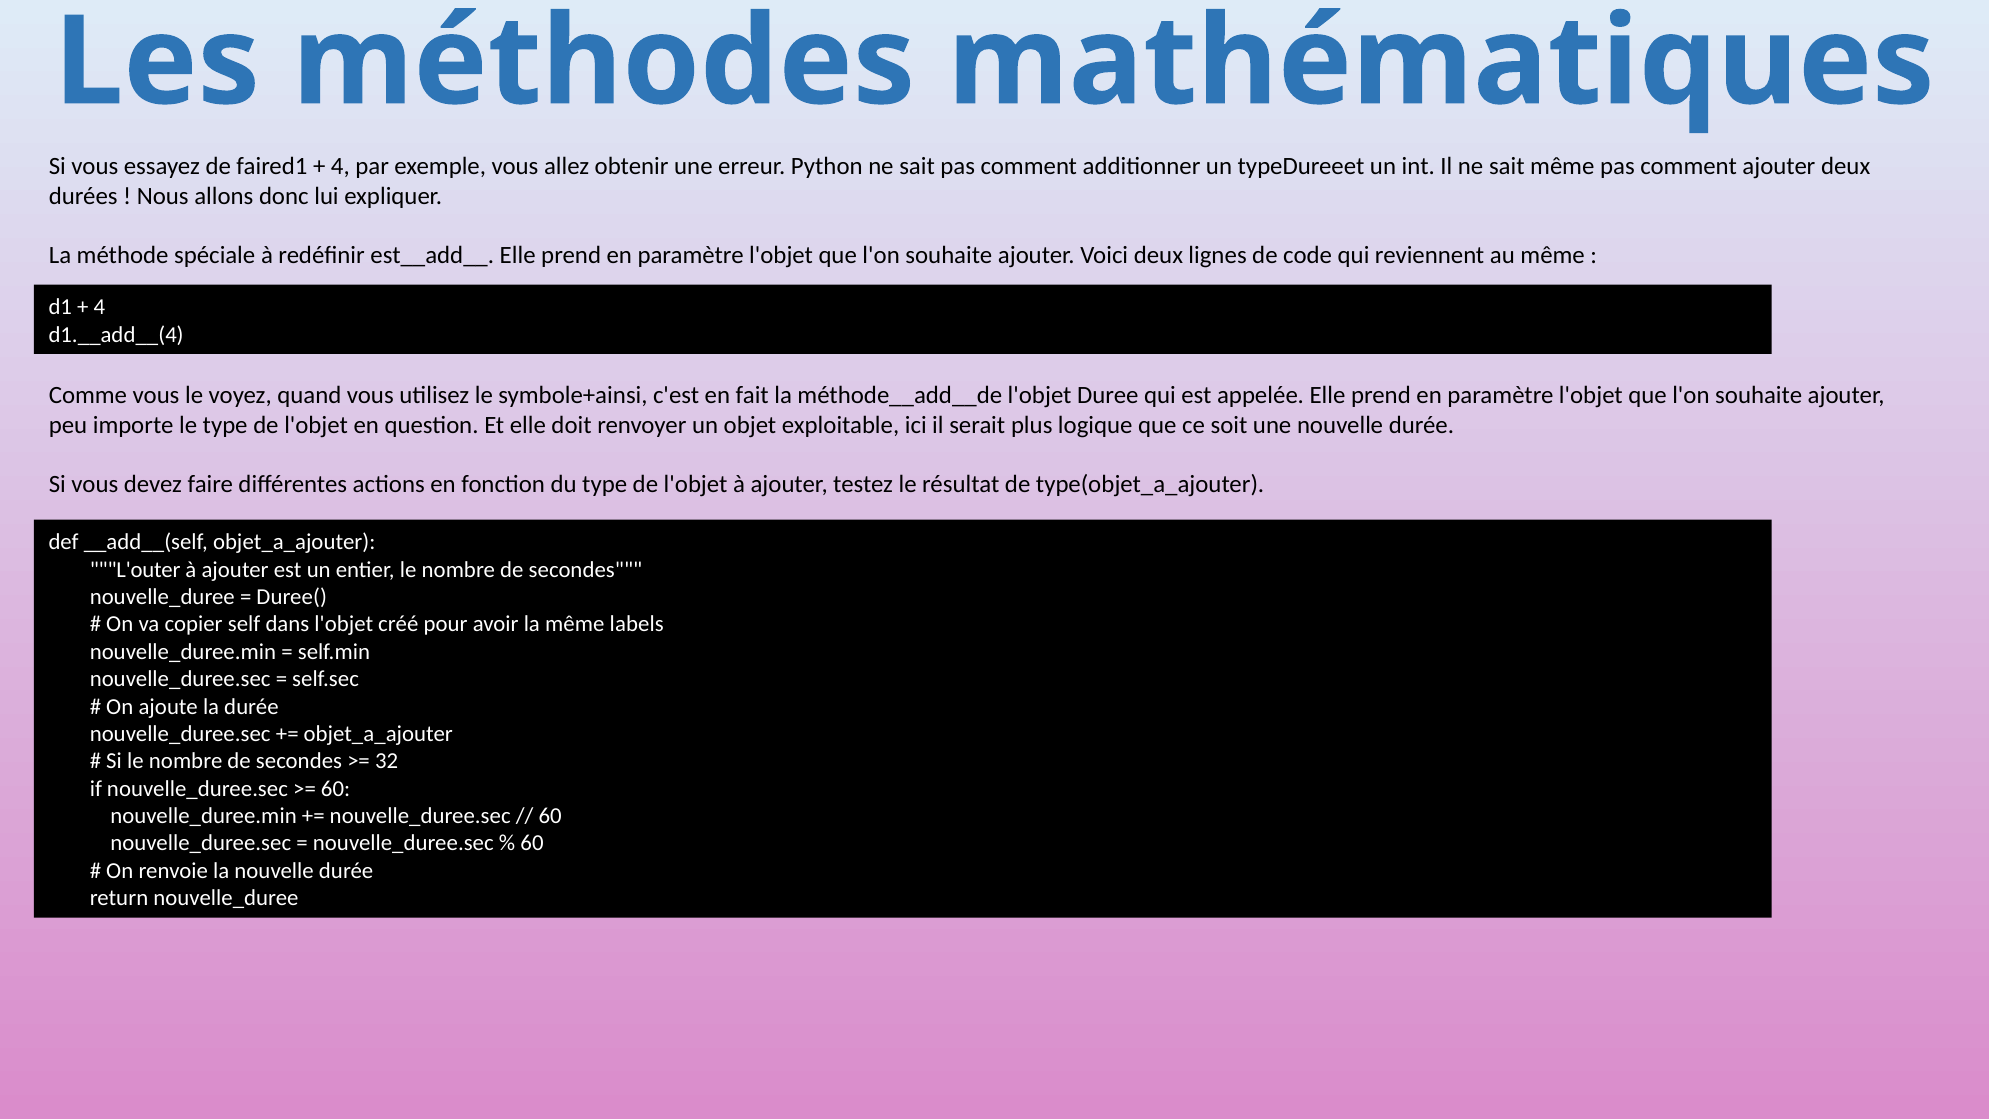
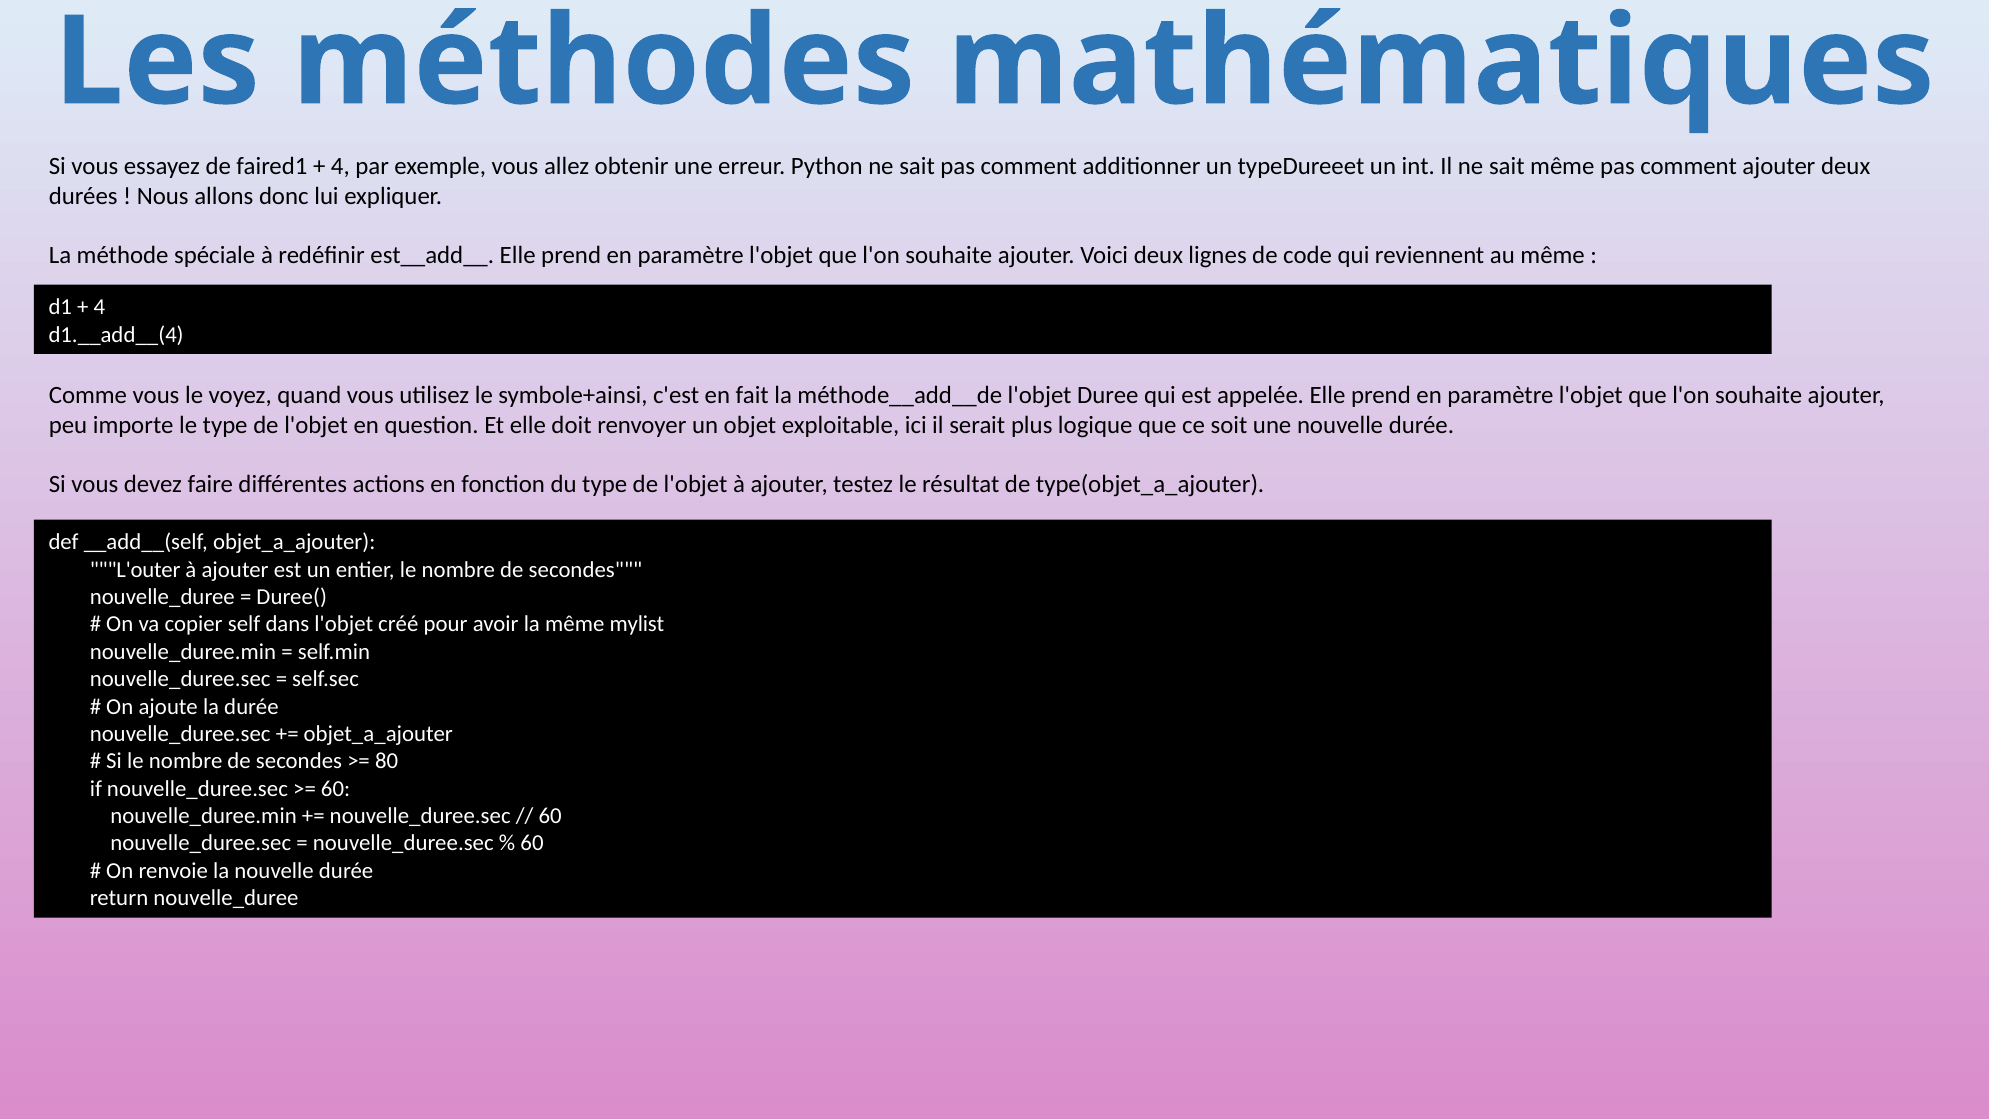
labels: labels -> mylist (637, 624)
32: 32 -> 80 (387, 761)
